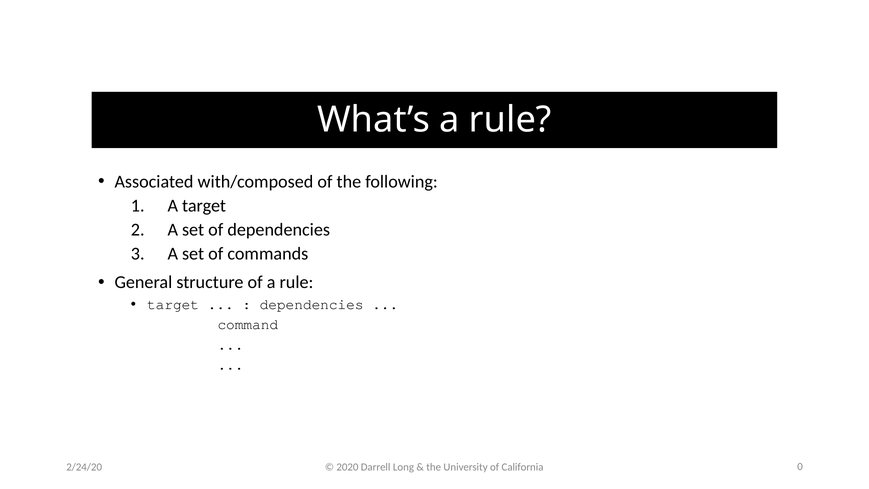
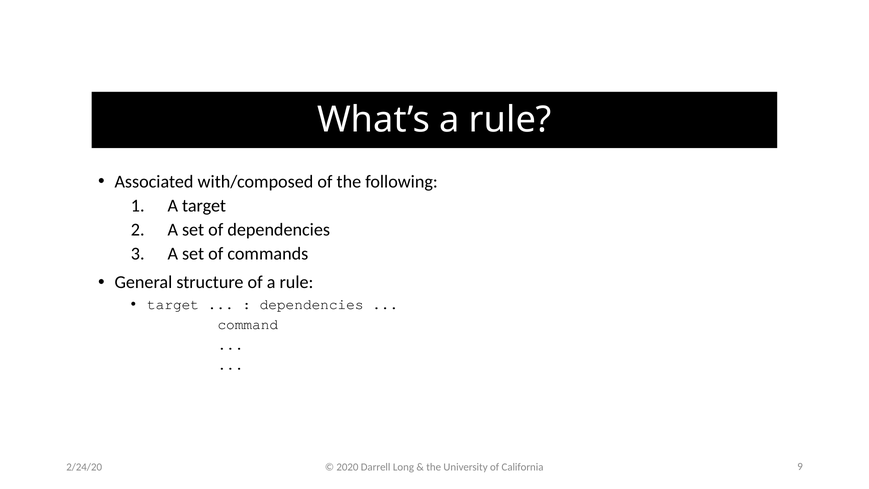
0: 0 -> 9 (800, 467)
